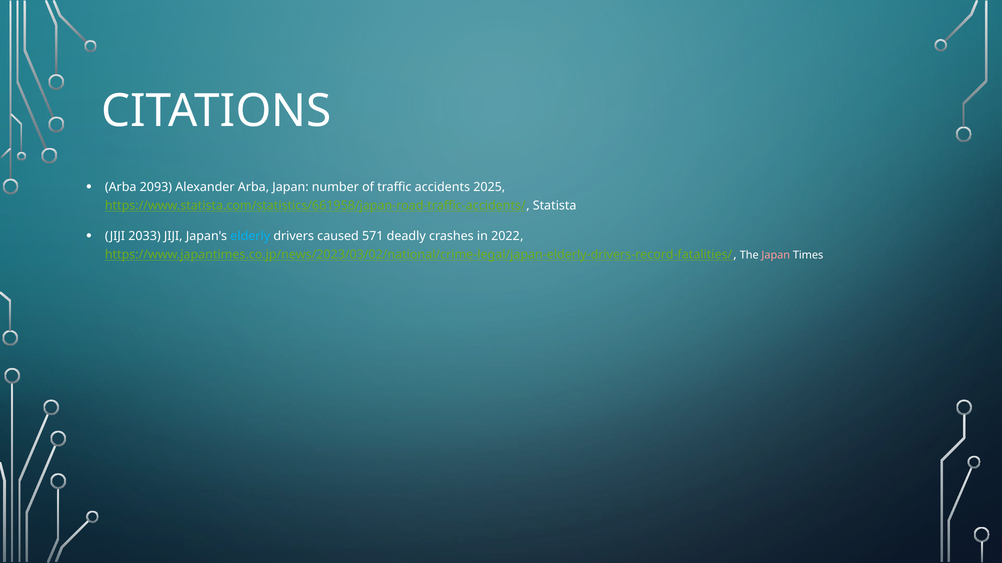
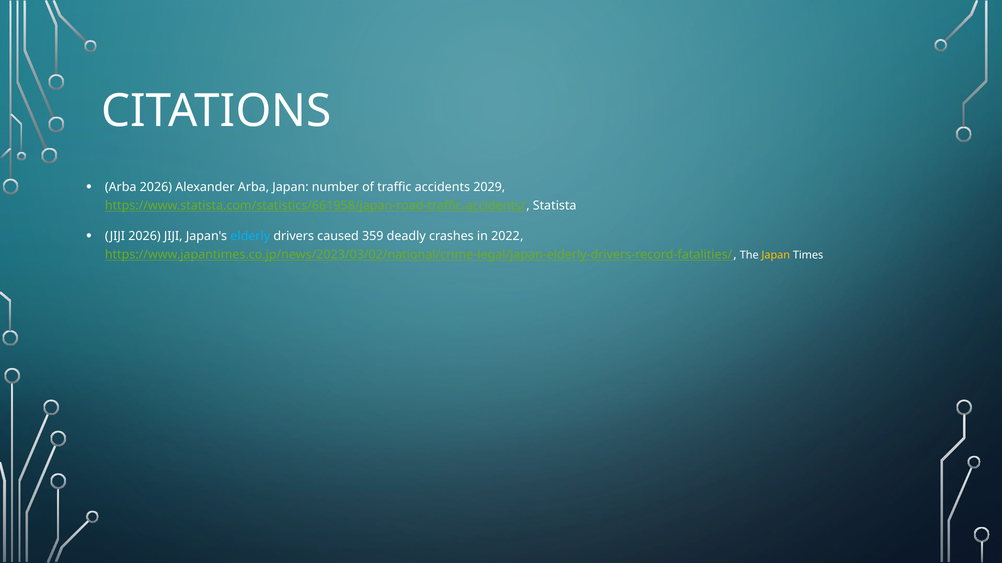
Arba 2093: 2093 -> 2026 (156, 187)
2025: 2025 -> 2029 (489, 187)
JIJI 2033: 2033 -> 2026 (144, 236)
571: 571 -> 359 (373, 236)
Japan colour: pink -> yellow (776, 255)
